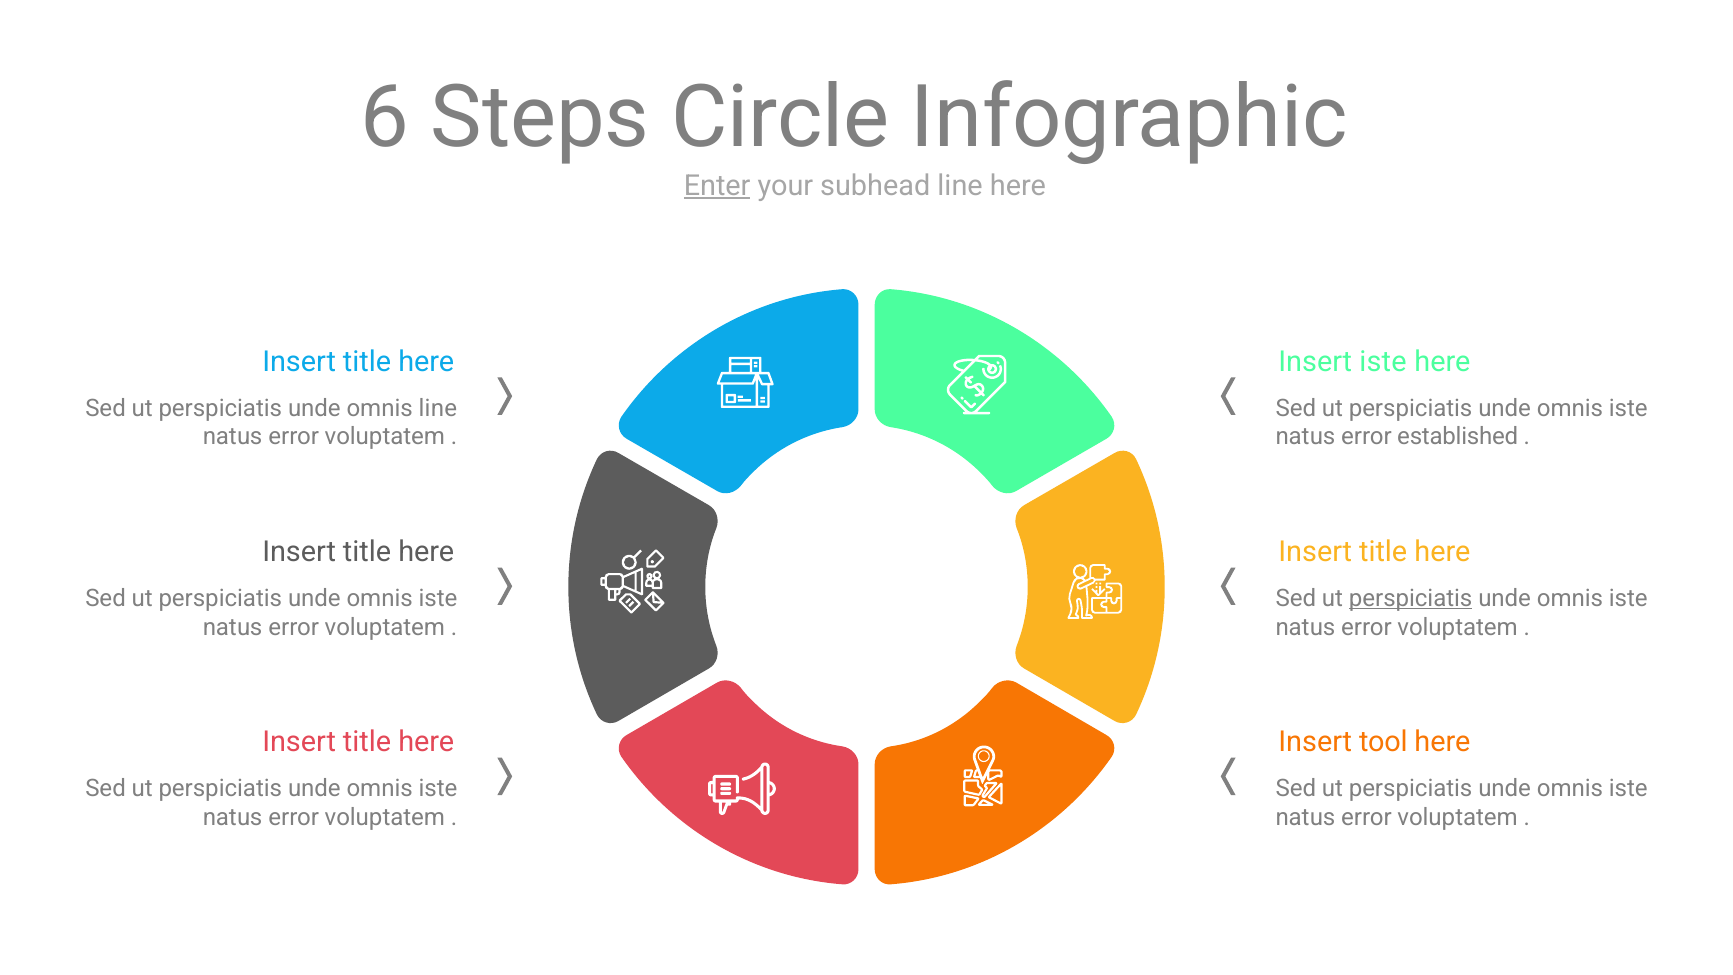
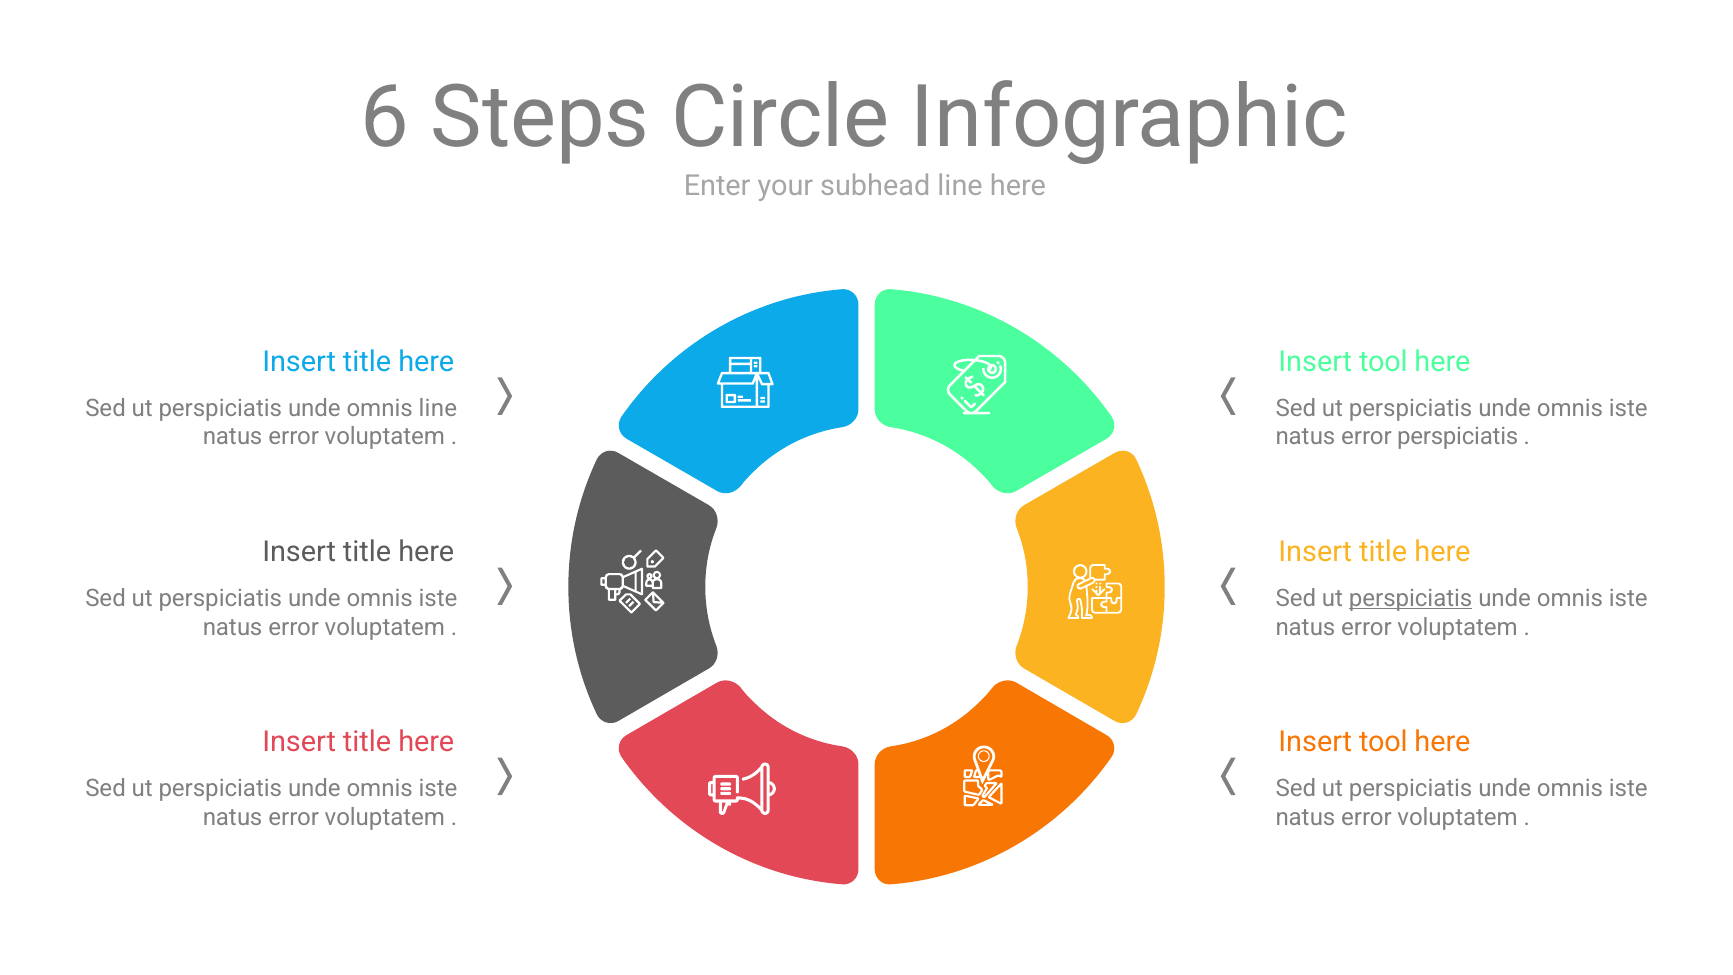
Enter underline: present -> none (717, 186)
iste: iste -> tool (1383, 362)
error established: established -> perspiciatis (1458, 437)
